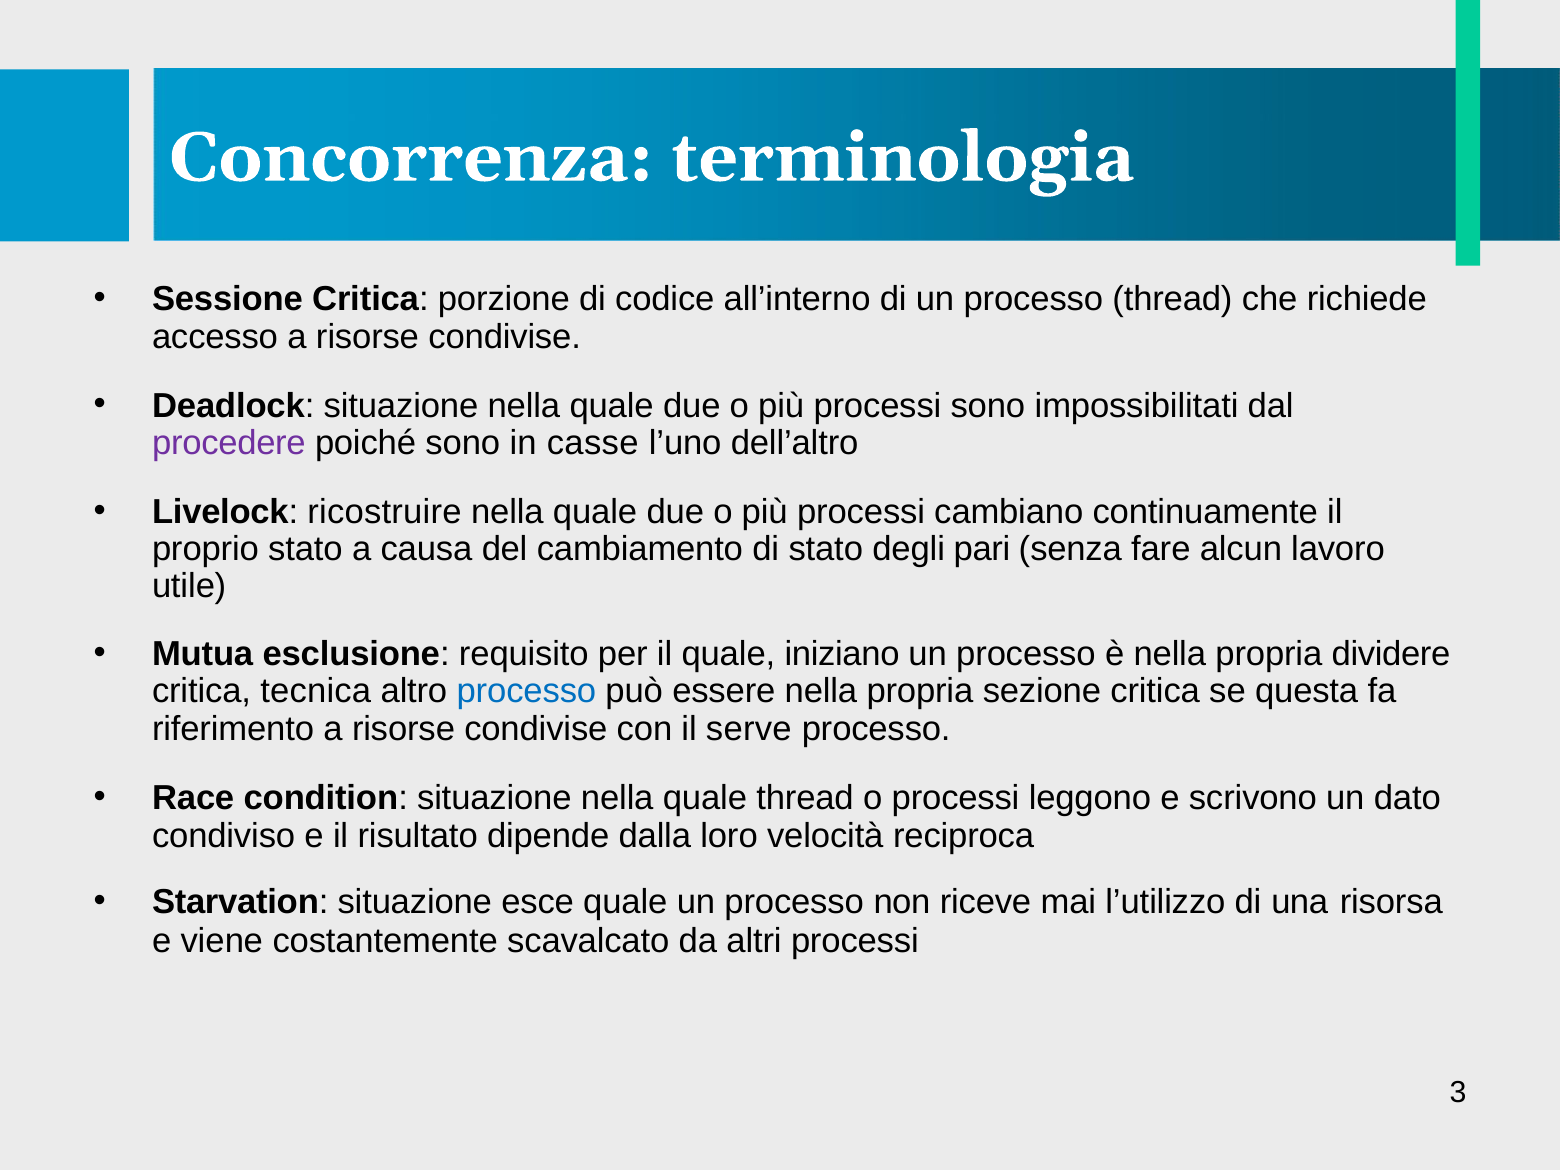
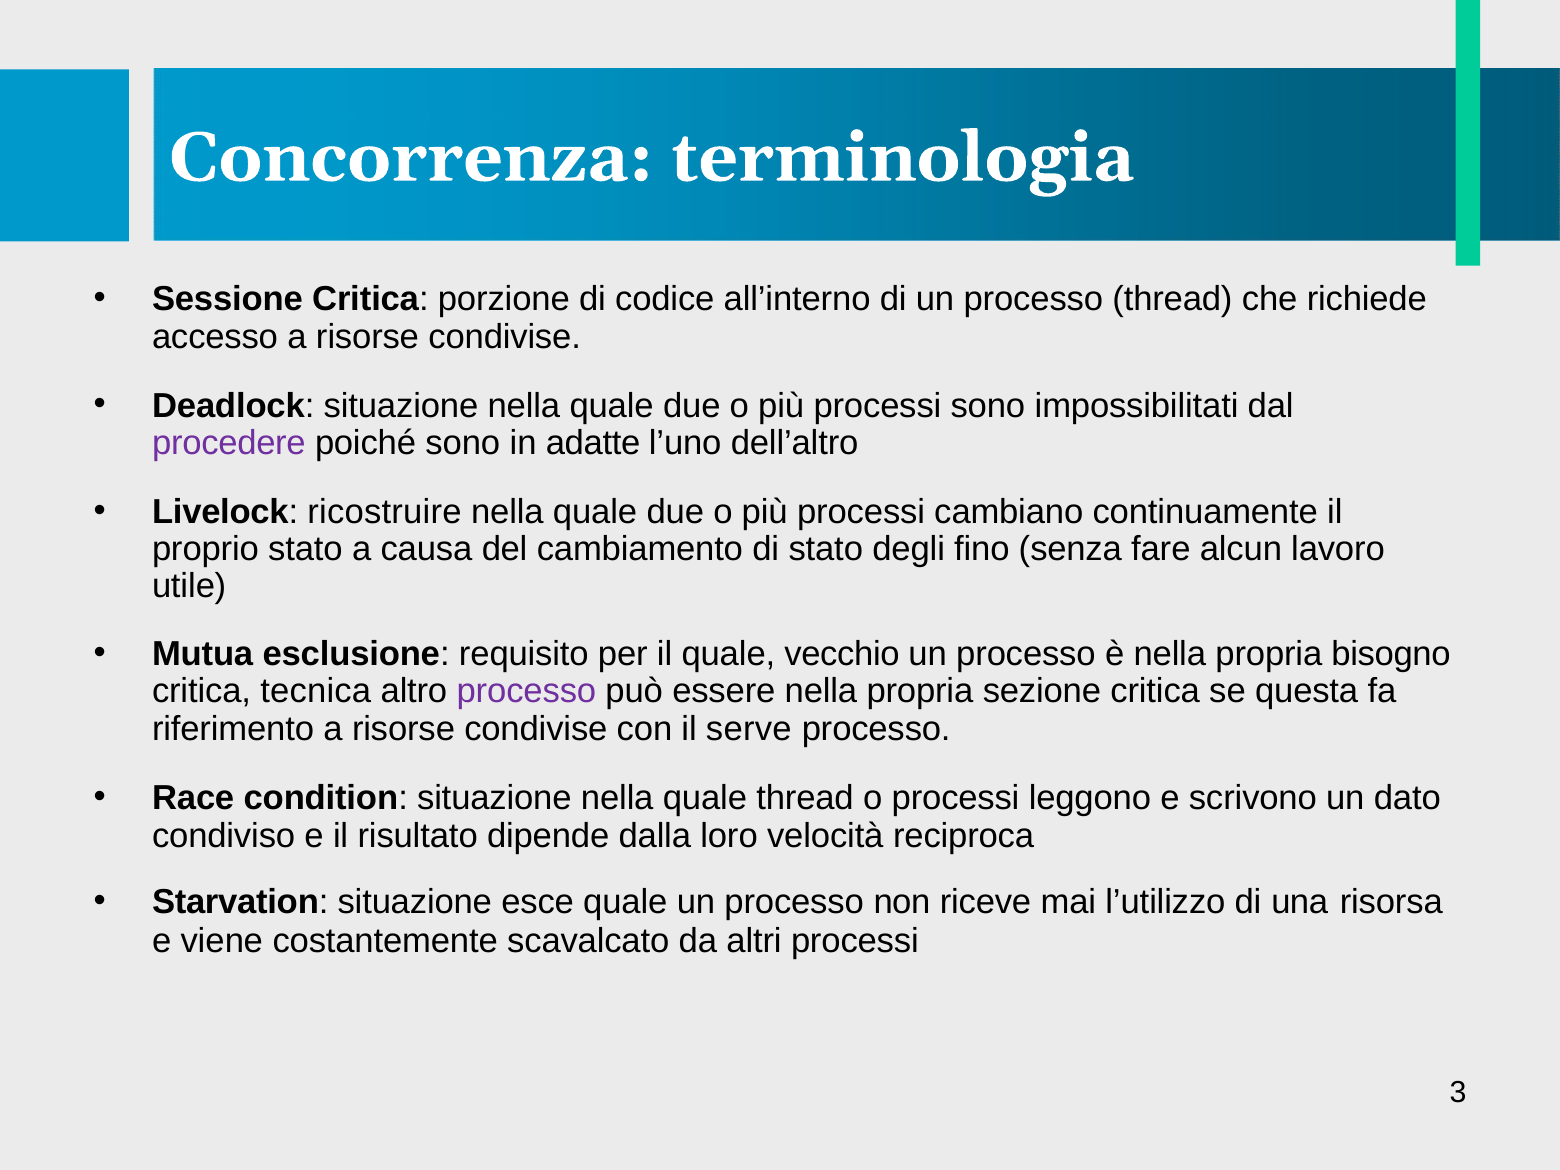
casse: casse -> adatte (593, 443)
pari: pari -> fino (982, 549)
iniziano: iniziano -> vecchio (842, 654)
dividere: dividere -> bisogno (1391, 654)
processo colour: blue -> purple (526, 691)
